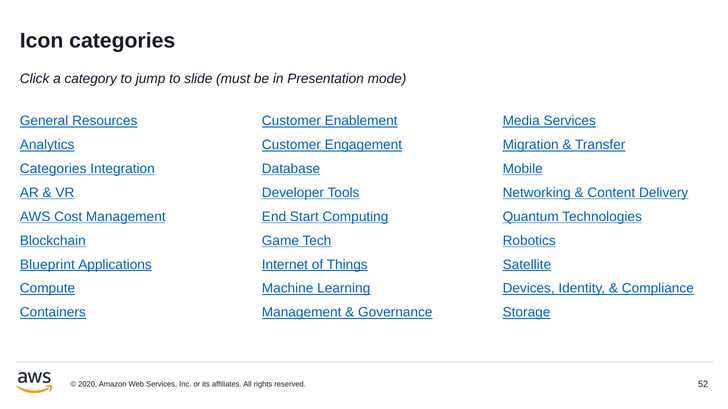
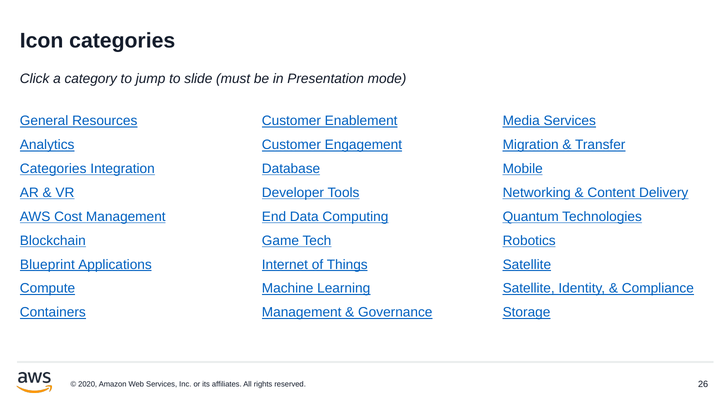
Start: Start -> Data (304, 217)
Devices: Devices -> Satellite (529, 289)
52: 52 -> 26 (703, 385)
